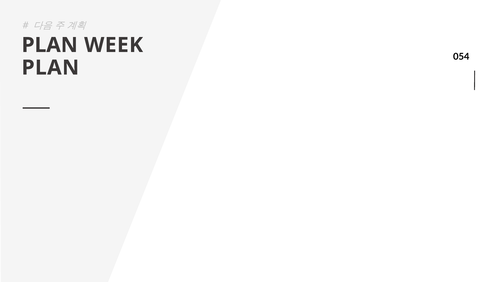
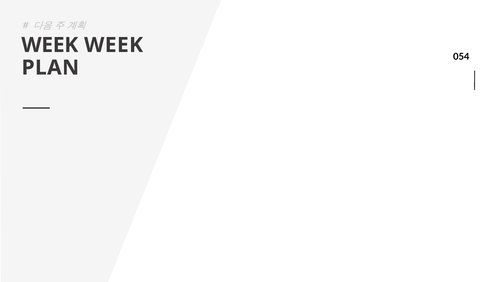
PLAN: PLAN -> WEEK (50, 45)
